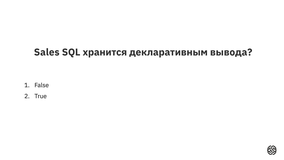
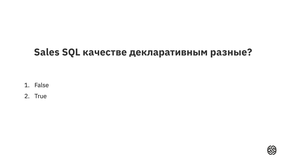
хранится: хранится -> качестве (105, 52)
вывода: вывода -> разные (231, 52)
